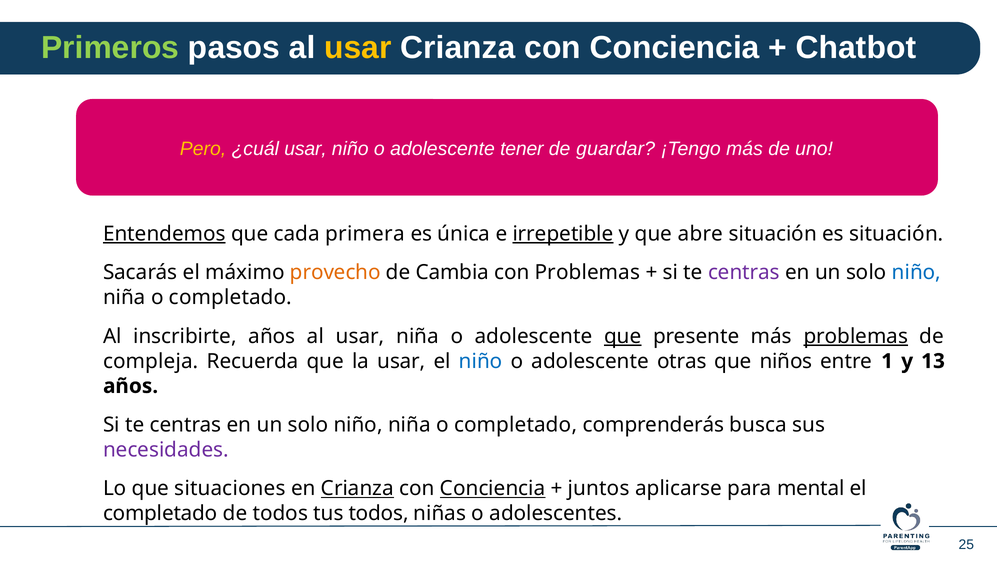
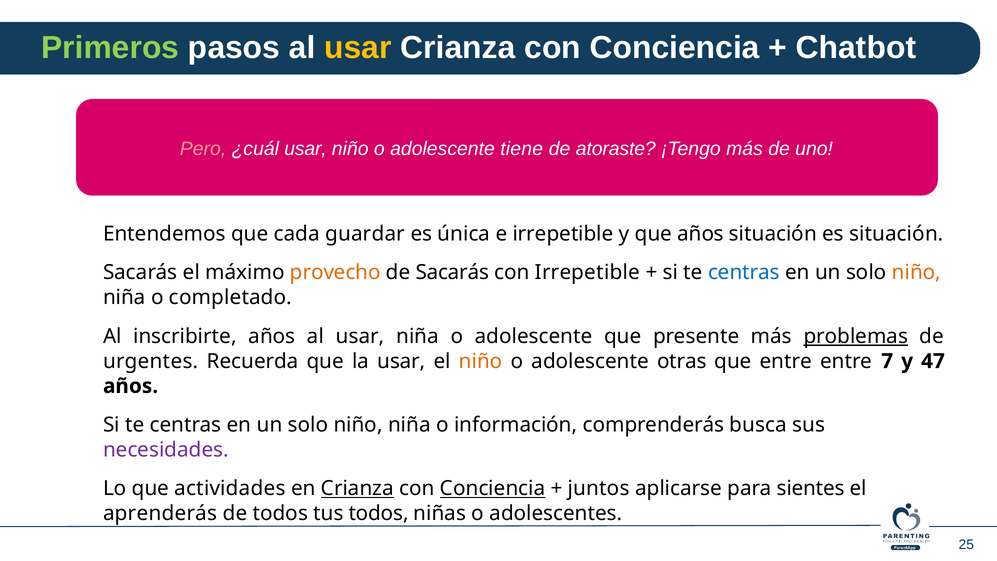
Pero colour: yellow -> pink (203, 149)
tener: tener -> tiene (522, 149)
guardar: guardar -> atoraste (616, 149)
Entendemos underline: present -> none (164, 234)
primera: primera -> guardar (365, 234)
irrepetible underline: present -> none (563, 234)
que abre: abre -> años (701, 234)
de Cambia: Cambia -> Sacarás (452, 272)
con Problemas: Problemas -> Irrepetible (587, 272)
centras colour: purple -> blue (744, 272)
niño colour: blue -> orange (916, 272)
que underline: present -> none (623, 336)
compleja: compleja -> urgentes (151, 361)
niño colour: blue -> orange (481, 361)
que niños: niños -> entre (786, 361)
1: 1 -> 7 (887, 361)
13: 13 -> 47 (933, 361)
completado: completado -> información (516, 425)
situaciones: situaciones -> actividades (230, 488)
mental: mental -> sientes (811, 488)
completado: completado -> aprenderás (160, 513)
